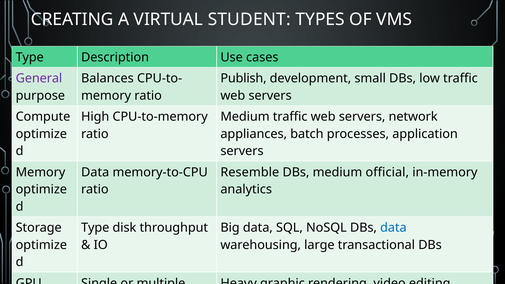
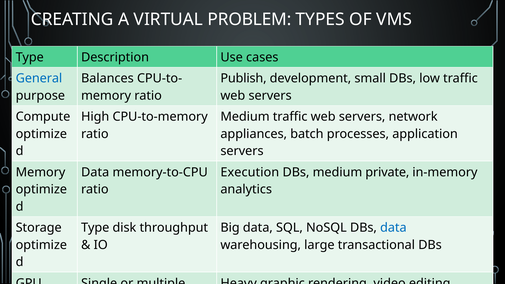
STUDENT: STUDENT -> PROBLEM (249, 20)
General colour: purple -> blue (39, 78)
Resemble: Resemble -> Execution (250, 172)
official: official -> private (387, 172)
